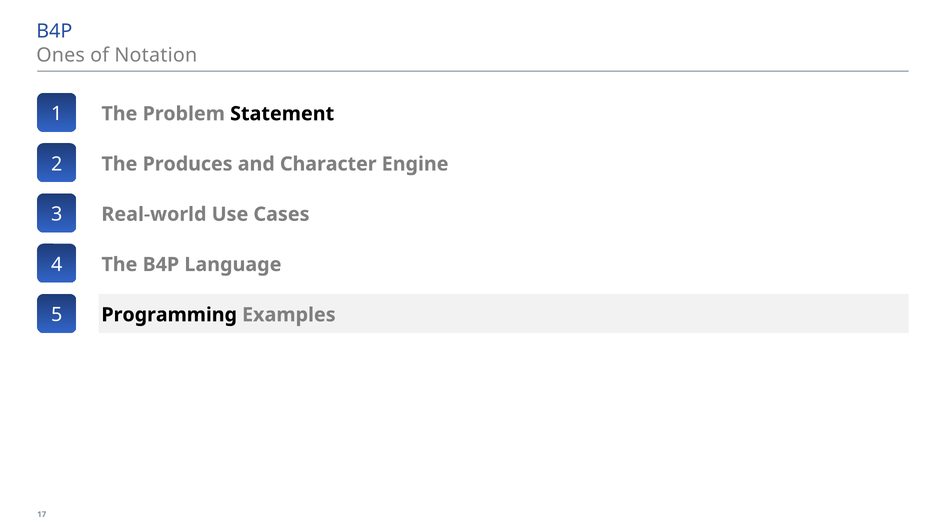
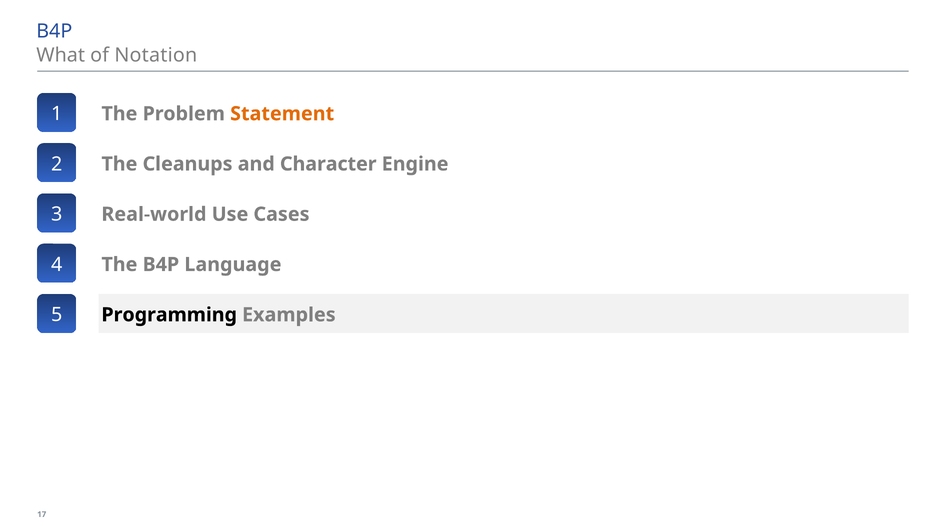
Ones: Ones -> What (61, 55)
Statement colour: black -> orange (282, 114)
Produces: Produces -> Cleanups (188, 164)
